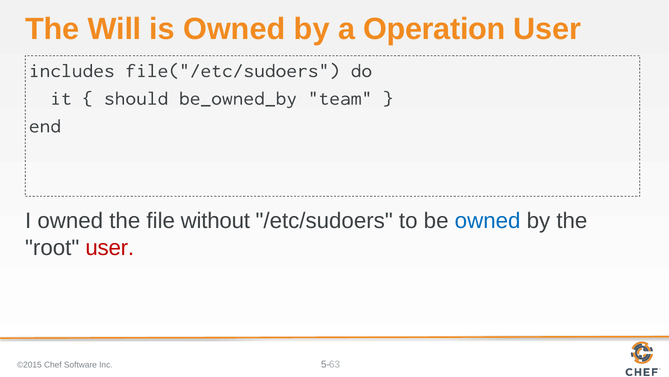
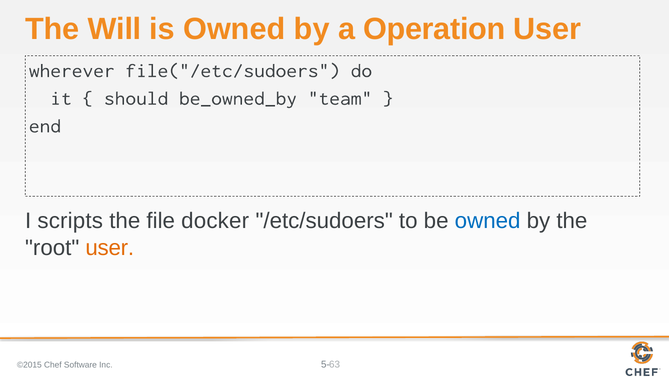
includes: includes -> wherever (72, 70)
I owned: owned -> scripts (70, 221)
without: without -> docker (215, 221)
user colour: red -> orange (110, 247)
